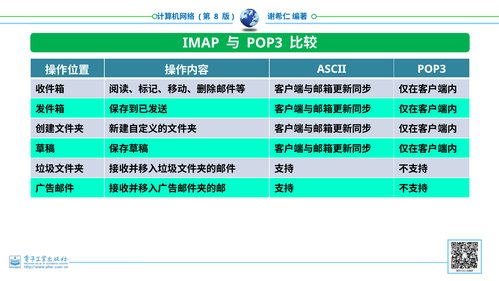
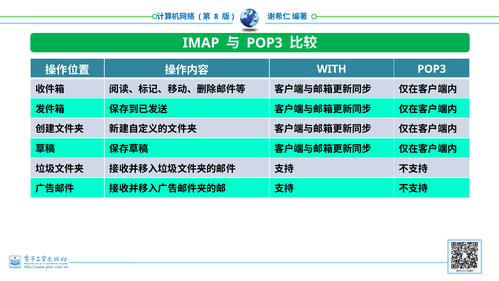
ASCII: ASCII -> WITH (332, 69)
